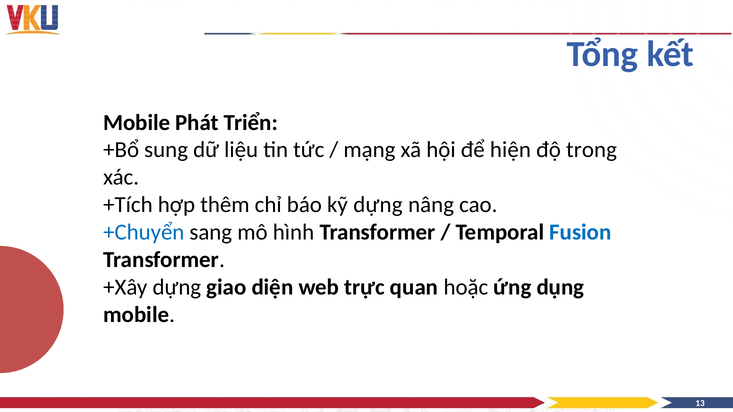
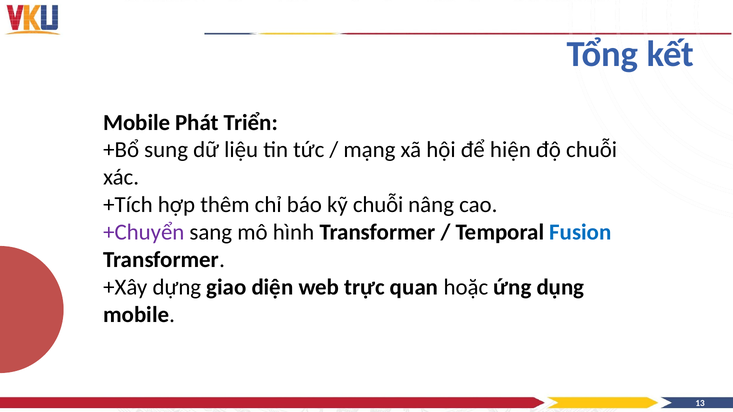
độ trong: trong -> chuỗi (592, 150)
kỹ dựng: dựng -> chuỗi (378, 205)
+Chuyển colour: blue -> purple (144, 233)
